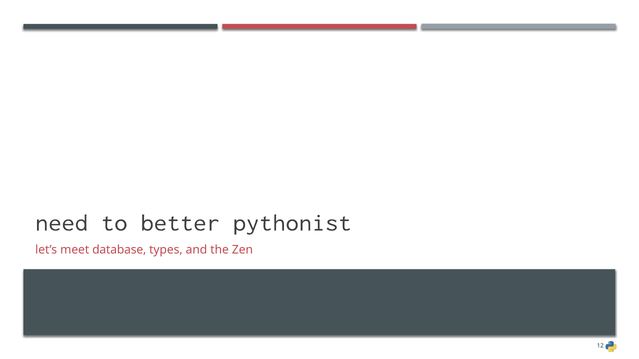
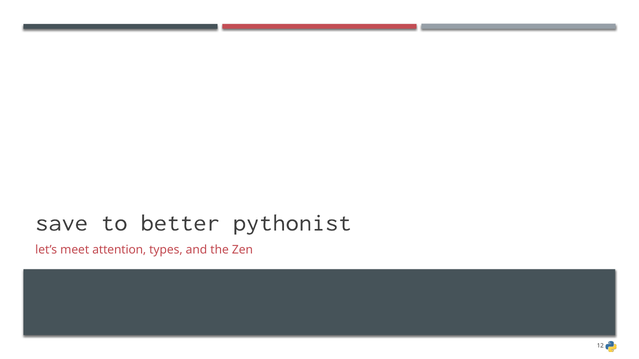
need: need -> save (62, 223)
database: database -> attention (119, 250)
